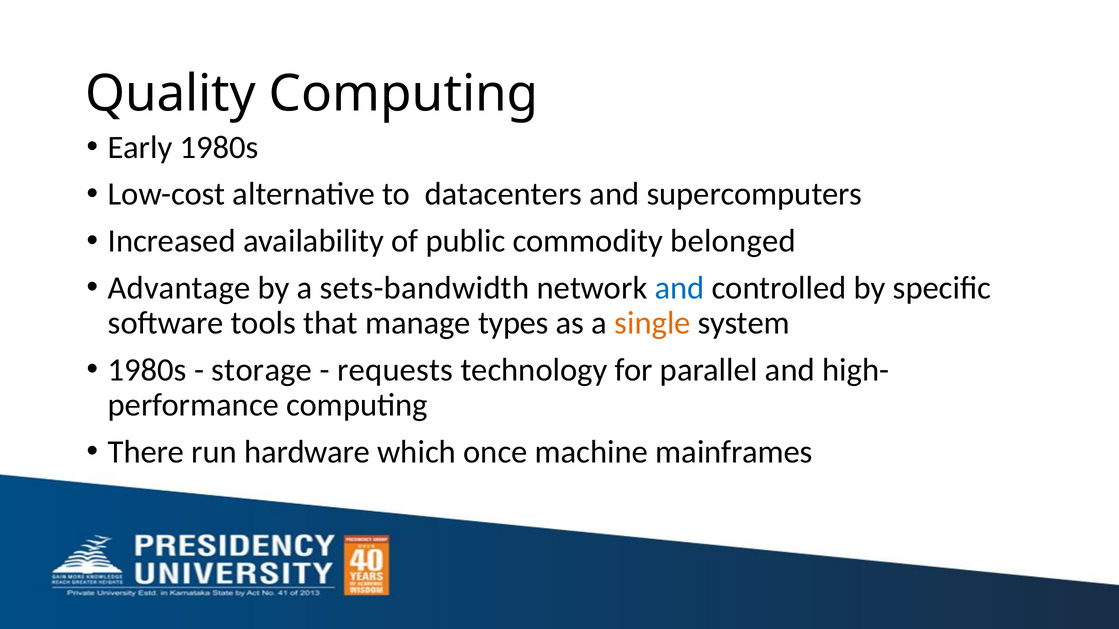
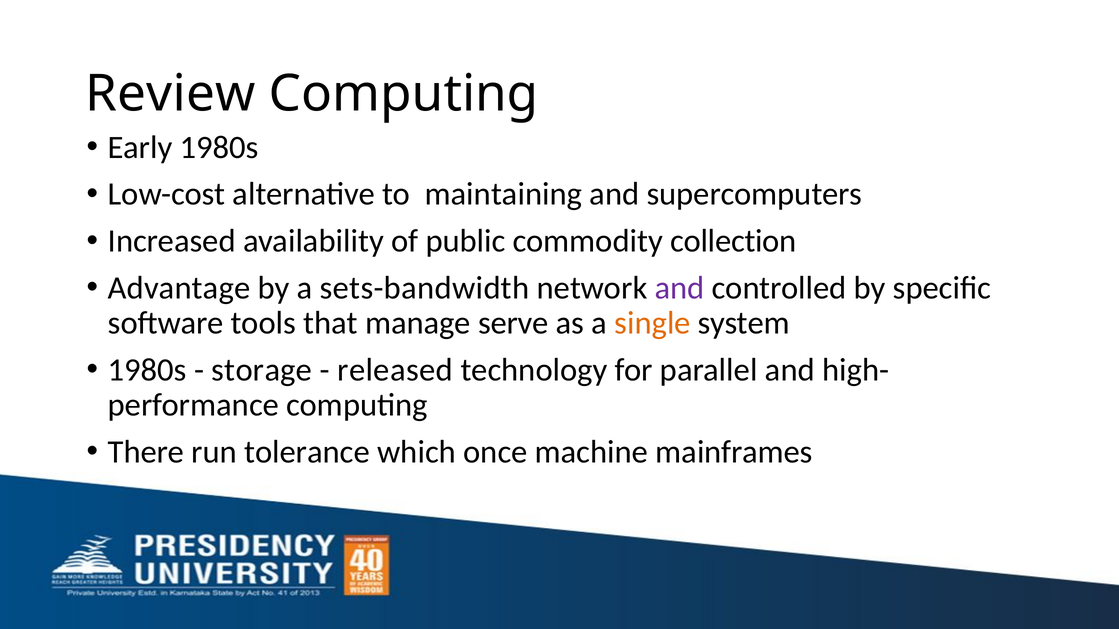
Quality: Quality -> Review (170, 94)
datacenters: datacenters -> maintaining (503, 194)
belonged: belonged -> collection (733, 241)
and colour: blue -> purple (680, 288)
types: types -> serve (513, 323)
requests: requests -> released (395, 370)
hardware: hardware -> tolerance (307, 452)
